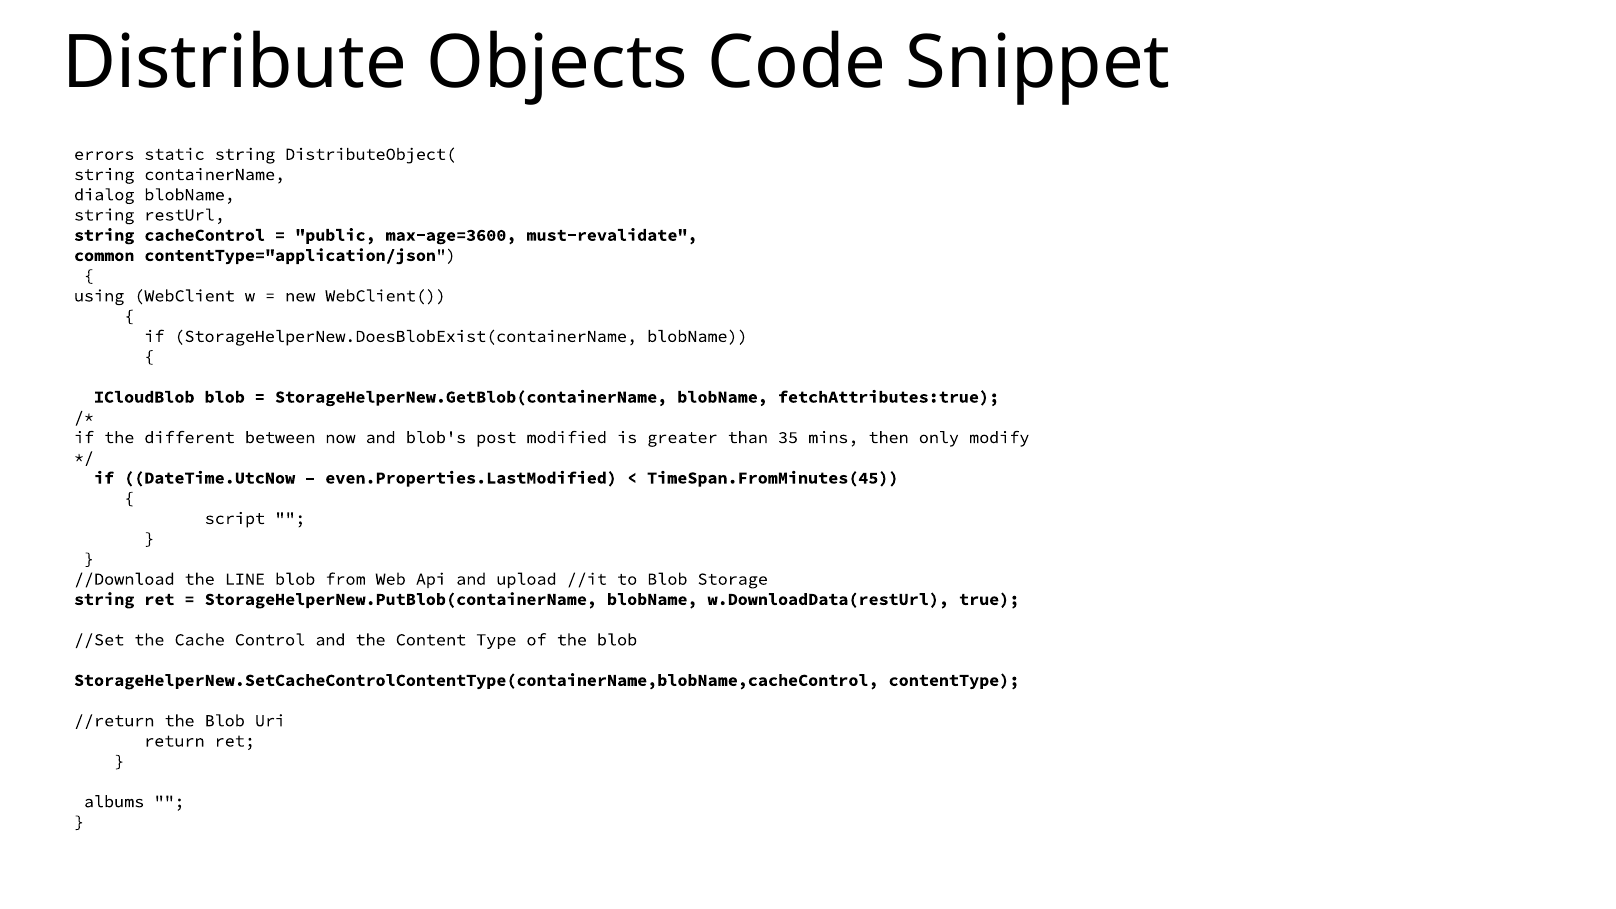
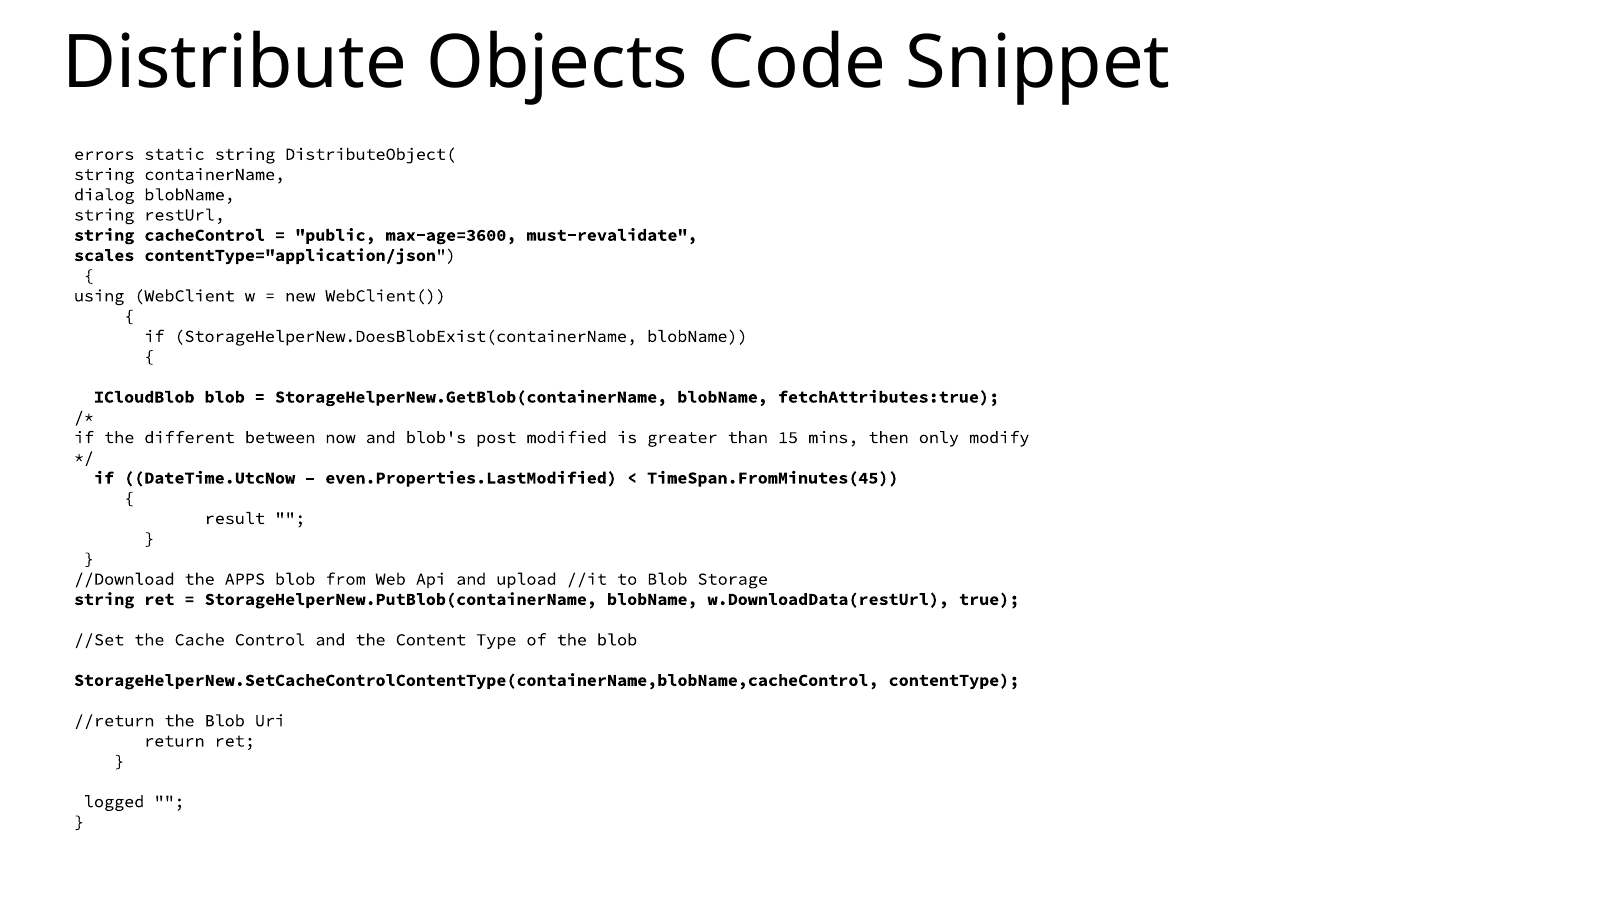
common: common -> scales (104, 255)
35: 35 -> 15 (788, 437)
script: script -> result (235, 518)
LINE: LINE -> APPS (245, 579)
albums: albums -> logged (114, 802)
